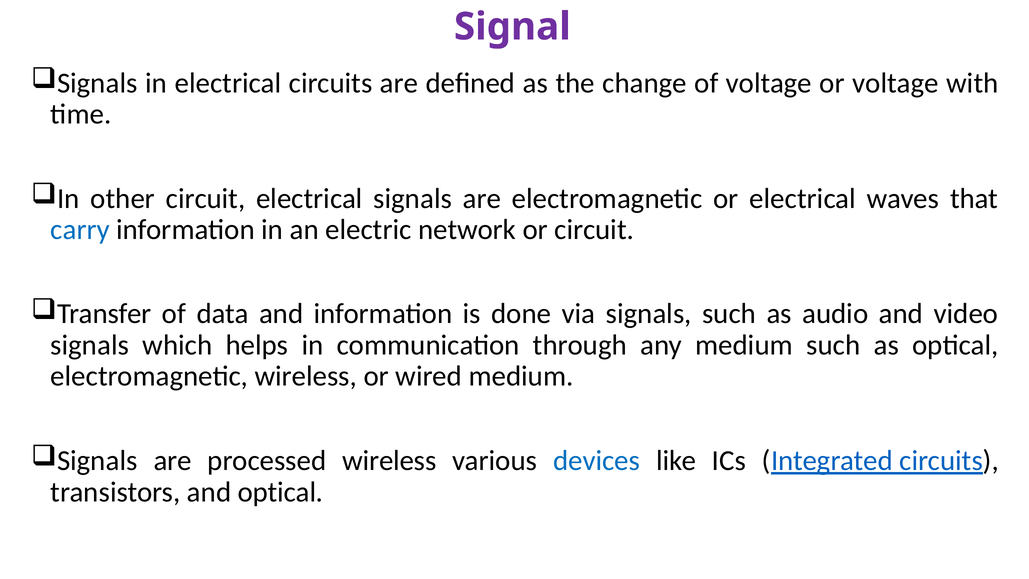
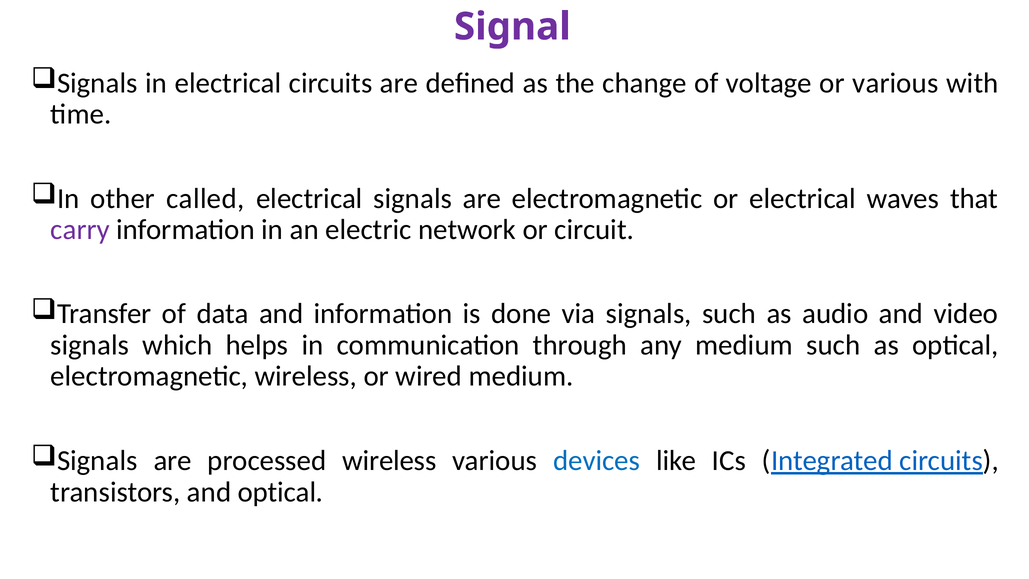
or voltage: voltage -> various (895, 83)
other circuit: circuit -> called (205, 198)
carry colour: blue -> purple (80, 230)
